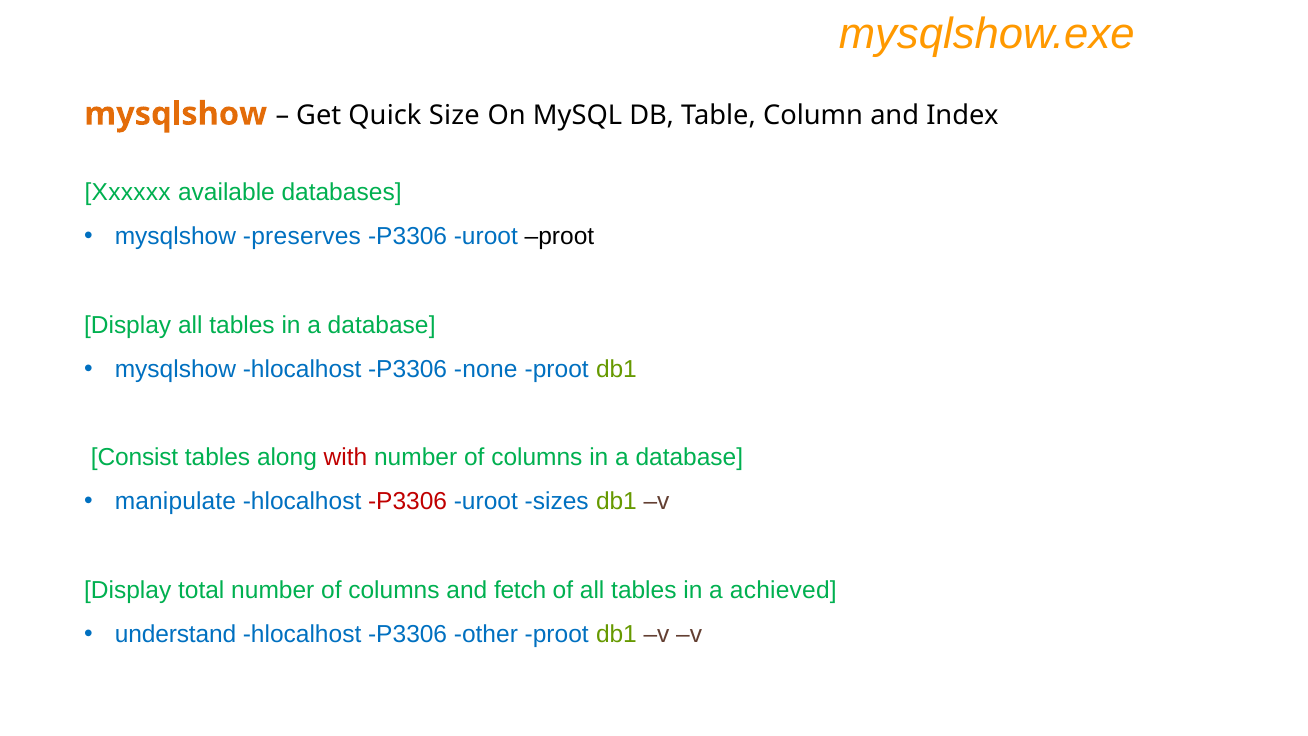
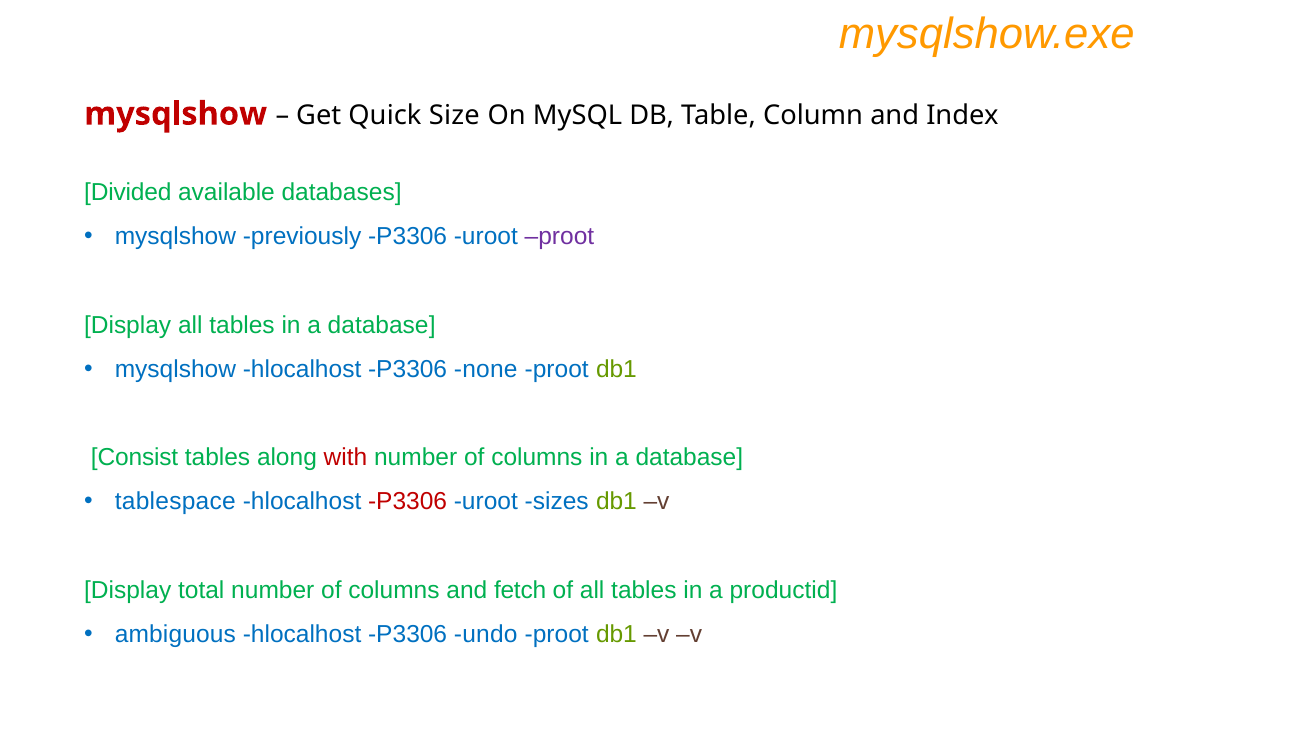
mysqlshow colour: orange -> red (176, 114)
Xxxxxx: Xxxxxx -> Divided (128, 193)
preserves: preserves -> previously (302, 237)
proot colour: black -> purple (559, 237)
manipulate: manipulate -> tablespace (175, 502)
achieved: achieved -> productid (783, 590)
understand: understand -> ambiguous (175, 634)
other: other -> undo (486, 634)
